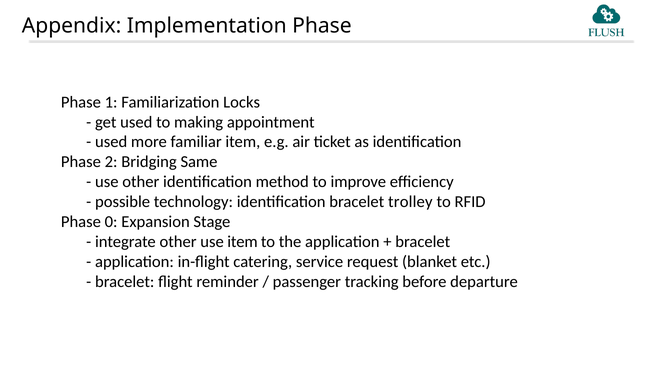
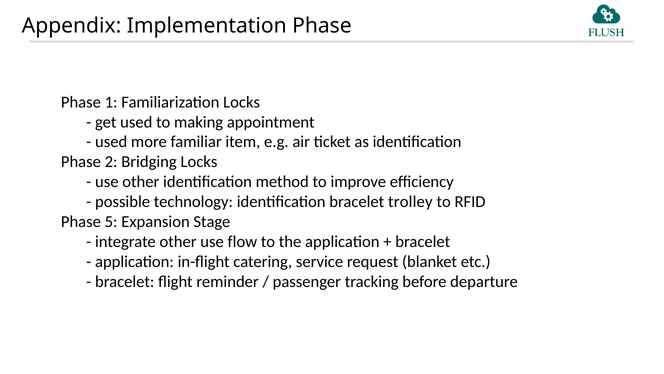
Bridging Same: Same -> Locks (199, 162)
0: 0 -> 5 (111, 221)
use item: item -> flow (242, 241)
